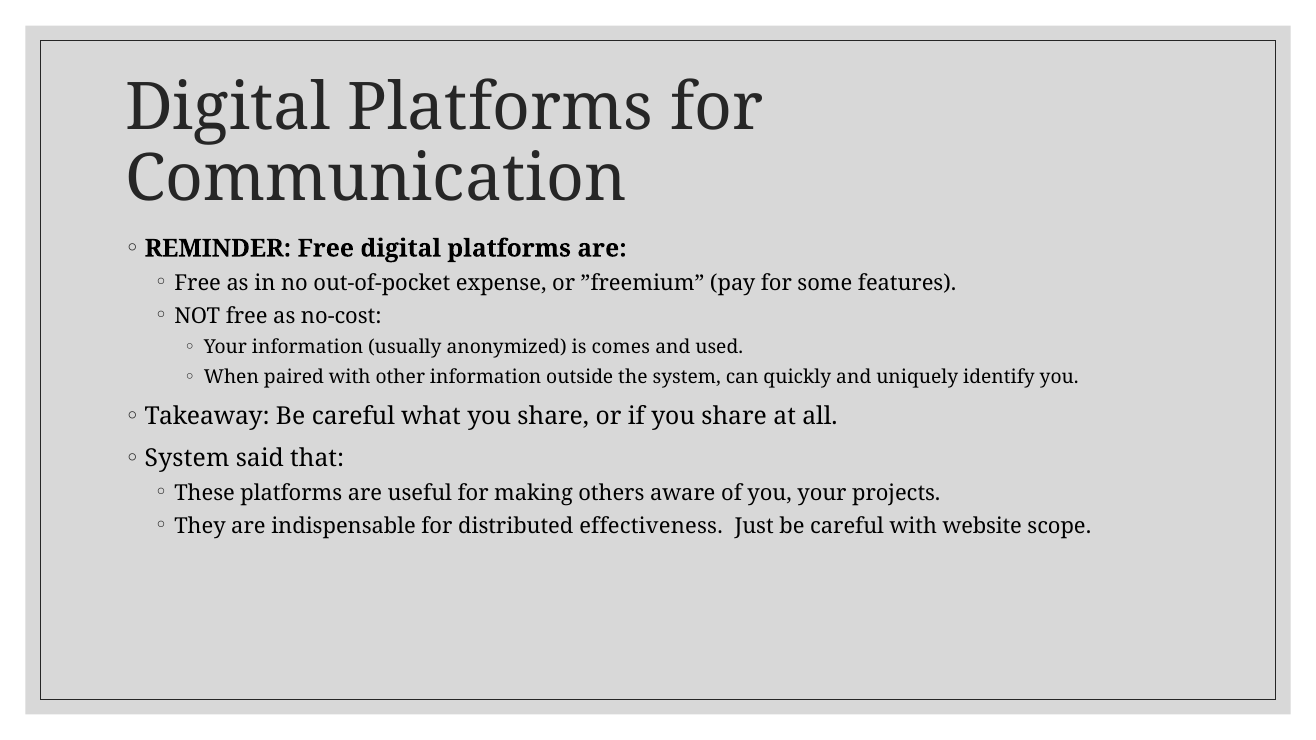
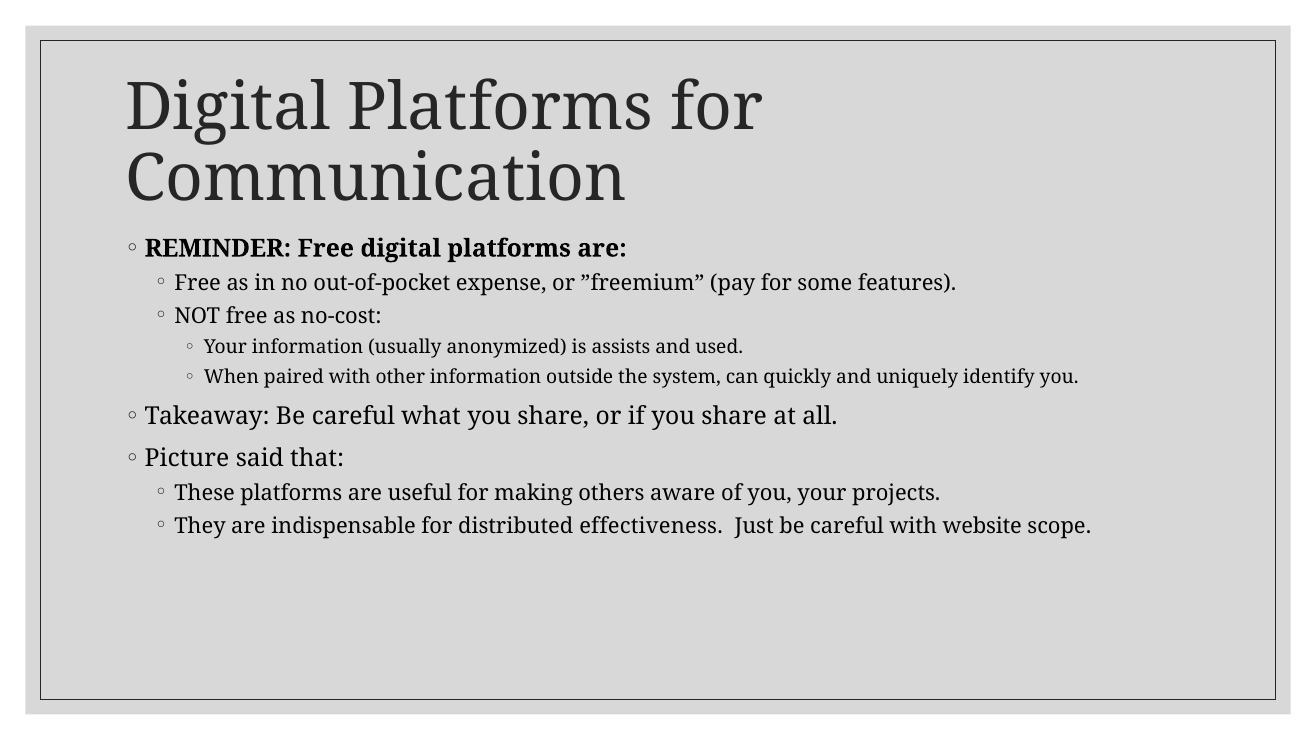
comes: comes -> assists (621, 348)
System: System -> Picture (187, 458)
